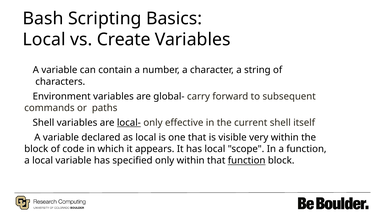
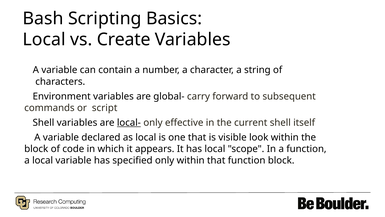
paths: paths -> script (105, 108)
very: very -> look (259, 137)
function underline: present -> none (247, 160)
